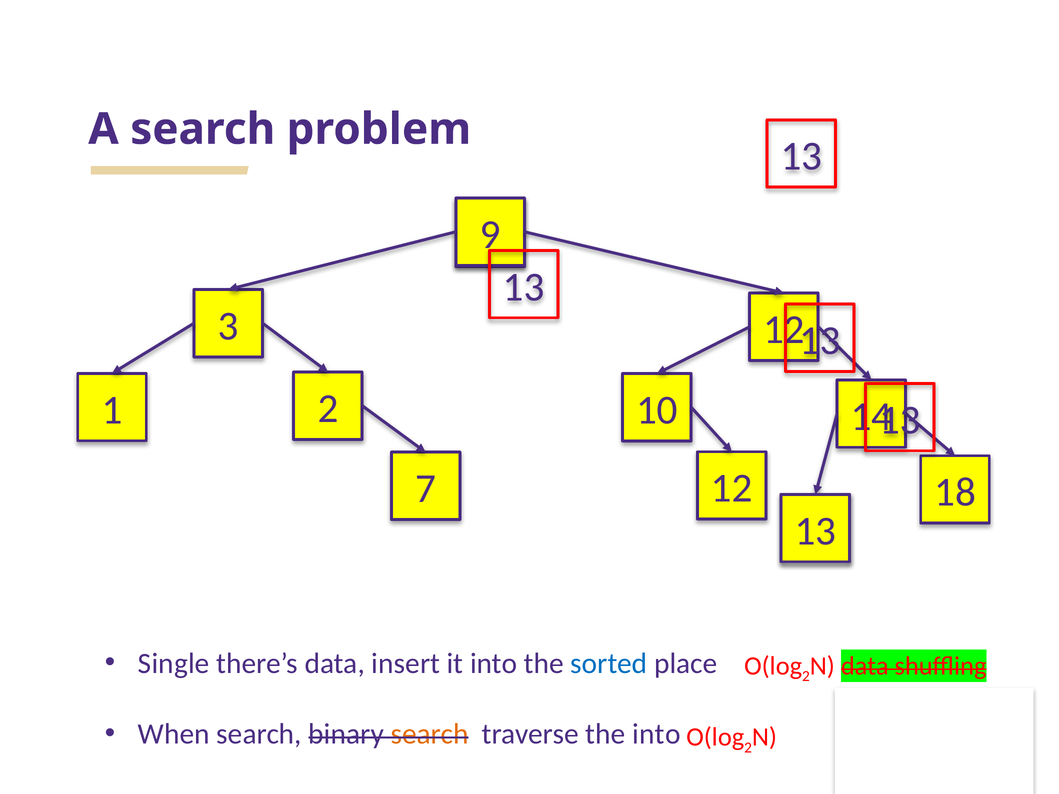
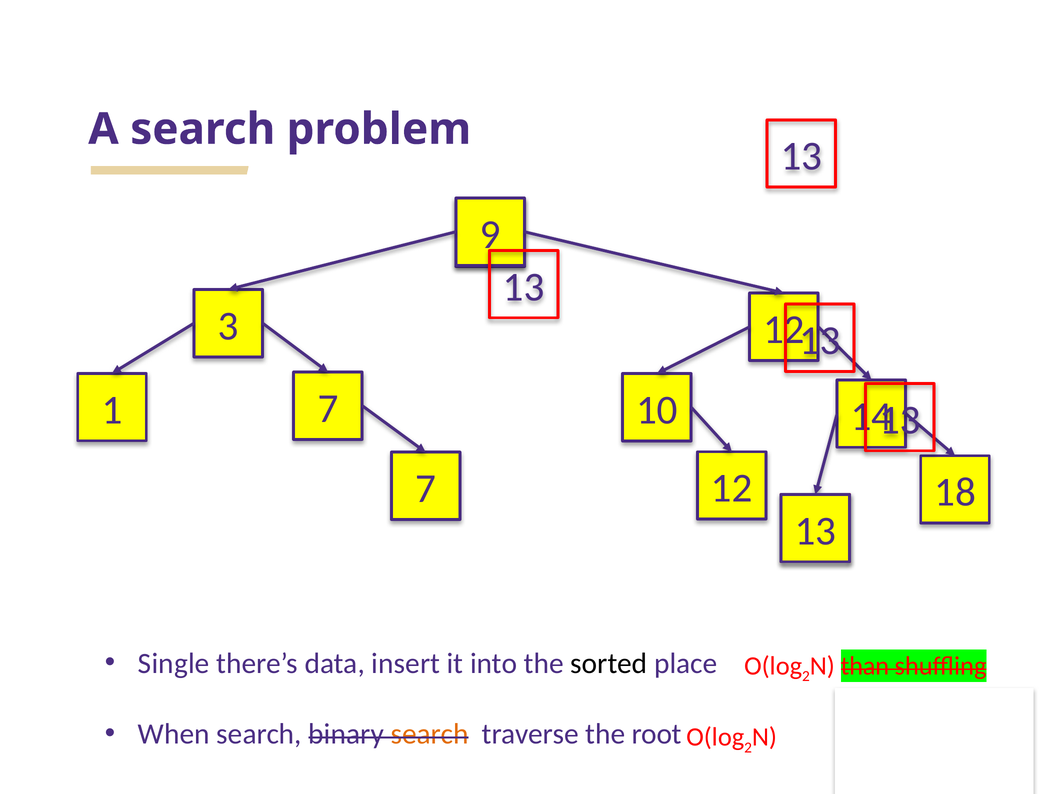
1 2: 2 -> 7 (328, 409)
sorted colour: blue -> black (609, 664)
data: data -> than (865, 666)
the into: into -> root (657, 734)
